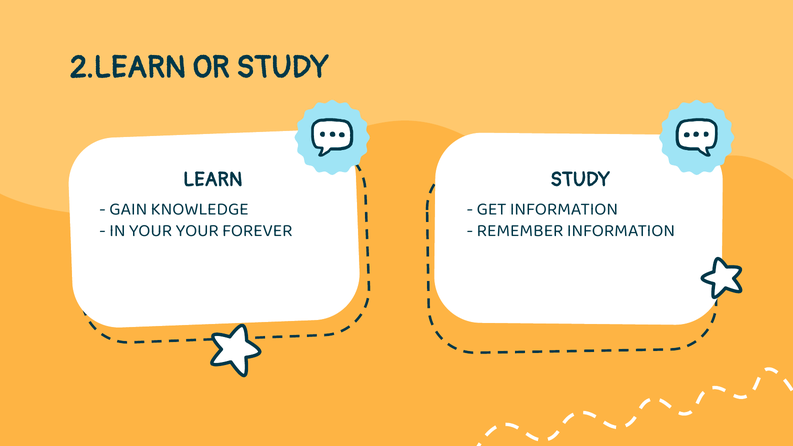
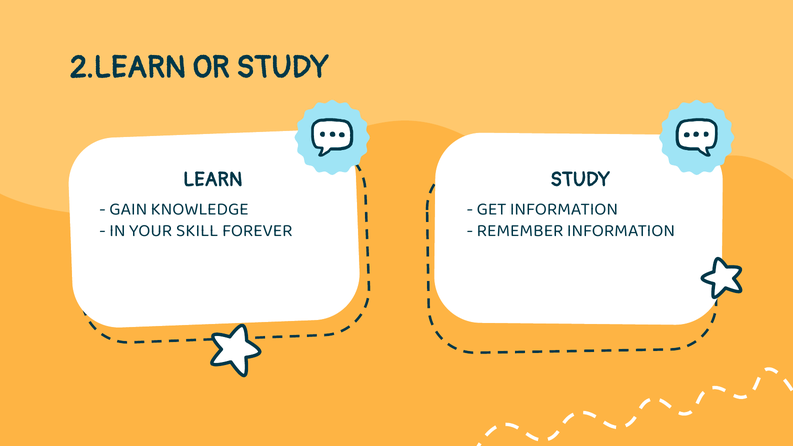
YOUR YOUR: YOUR -> SKILL (197, 230)
